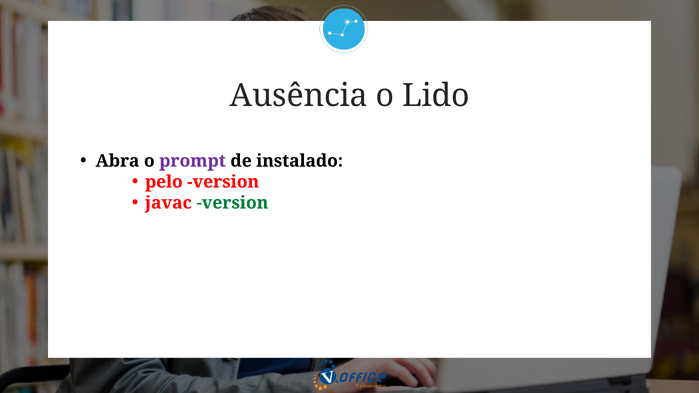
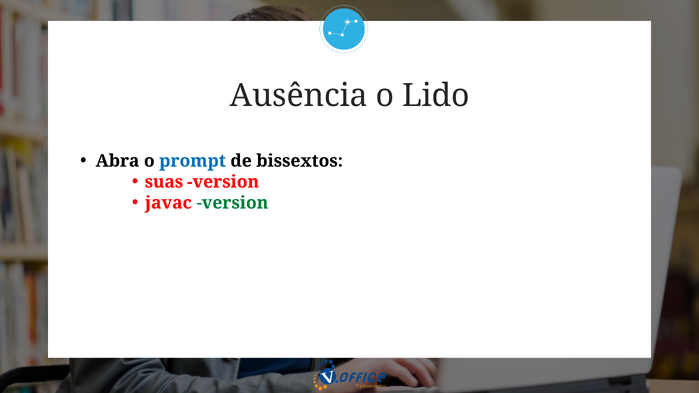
prompt colour: purple -> blue (193, 161)
instalado: instalado -> bissextos (300, 161)
pelo: pelo -> suas (164, 182)
